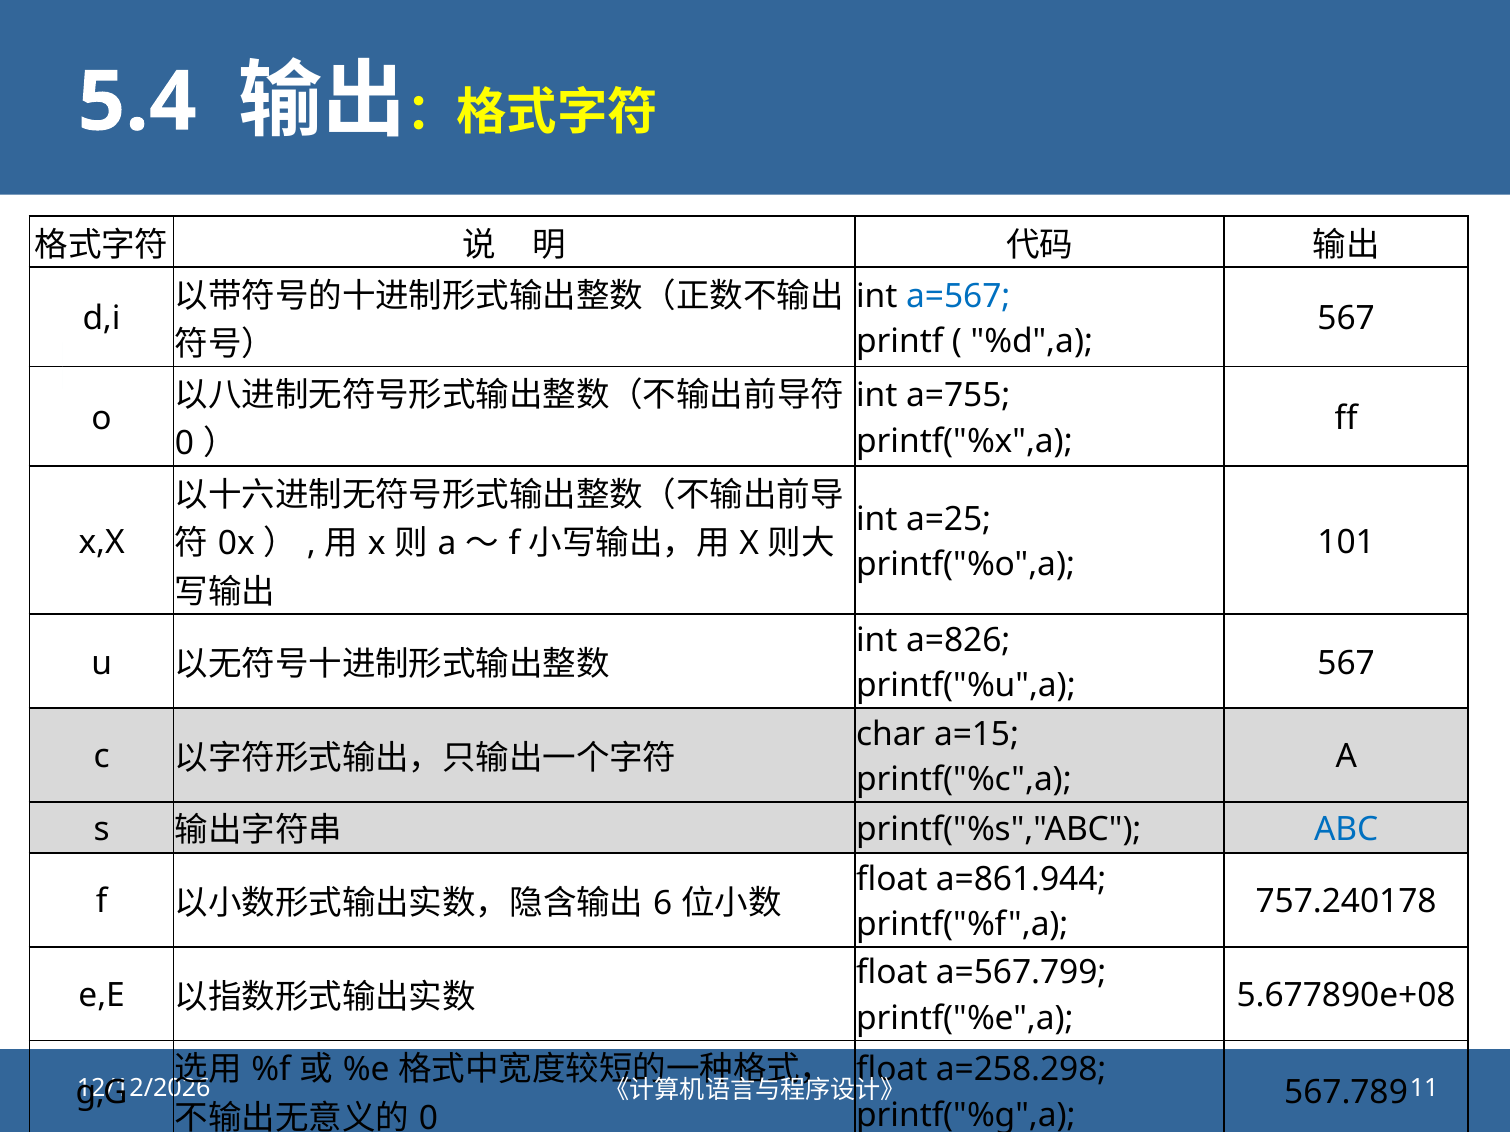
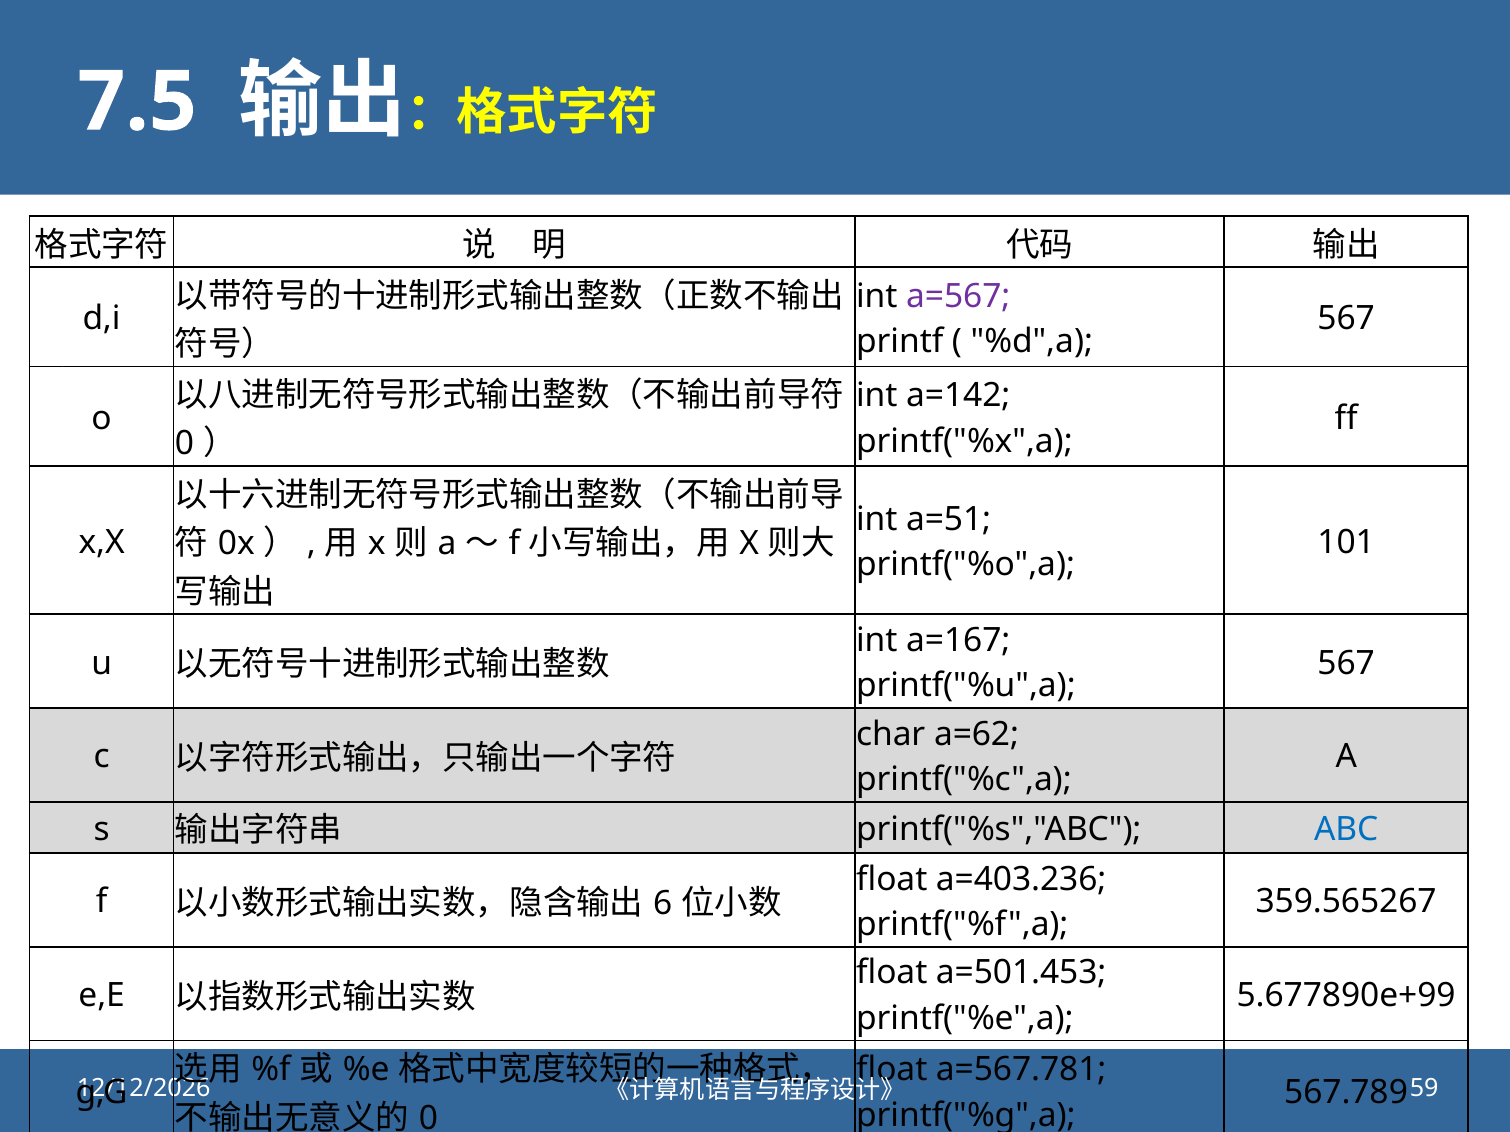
5.4: 5.4 -> 7.5 (137, 102)
a=567 colour: blue -> purple (958, 296)
a=755: a=755 -> a=142 (958, 396)
a=25: a=25 -> a=51 (949, 520)
a=826: a=826 -> a=167 (958, 640)
a=15: a=15 -> a=62 (977, 734)
a=861.944: a=861.944 -> a=403.236 (1021, 879)
757.240178: 757.240178 -> 359.565267 (1346, 902)
a=567.799: a=567.799 -> a=501.453 (1021, 973)
5.677890e+08: 5.677890e+08 -> 5.677890e+99 (1346, 996)
a=258.298: a=258.298 -> a=567.781 (1021, 1070)
11: 11 -> 59 (1424, 1089)
